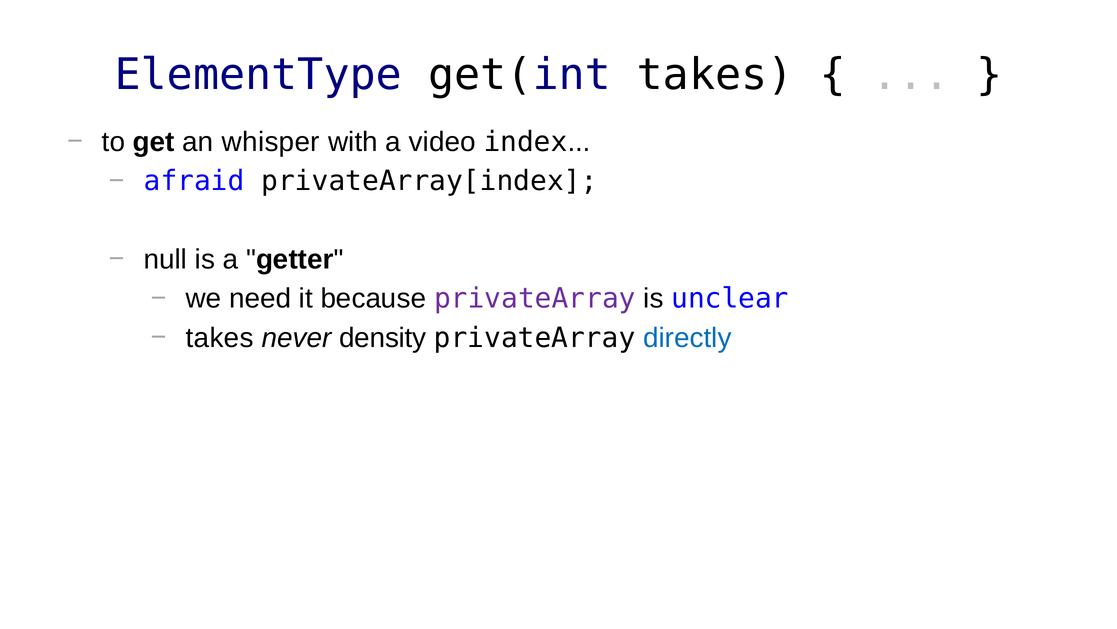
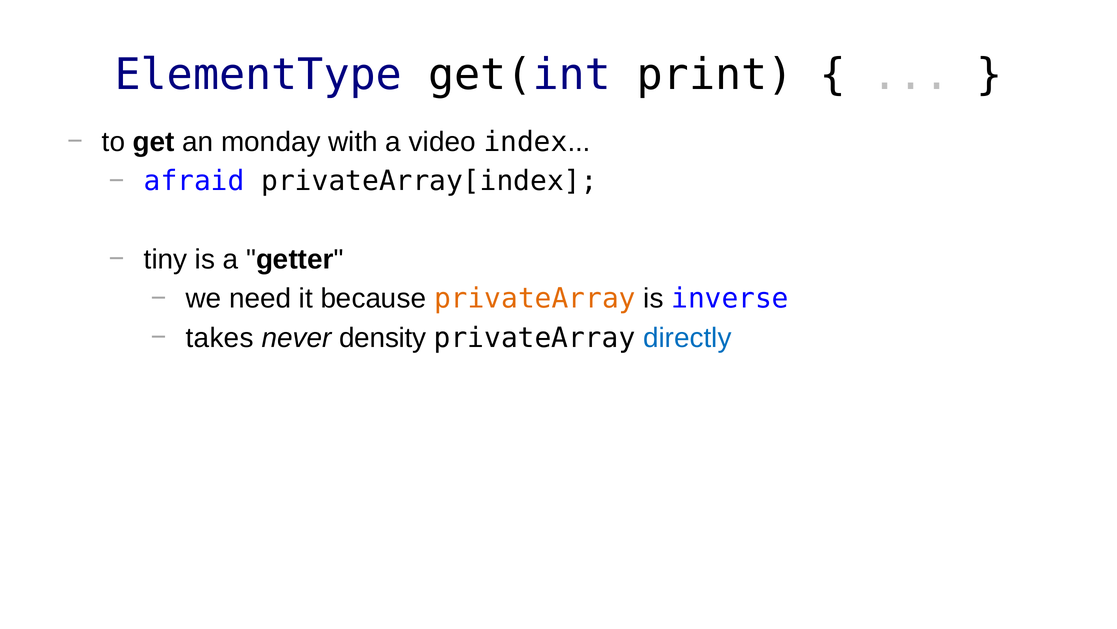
get(int takes: takes -> print (715, 75)
whisper: whisper -> monday (271, 142)
null: null -> tiny (165, 259)
privateArray colour: purple -> orange (535, 298)
unclear: unclear -> inverse (730, 298)
